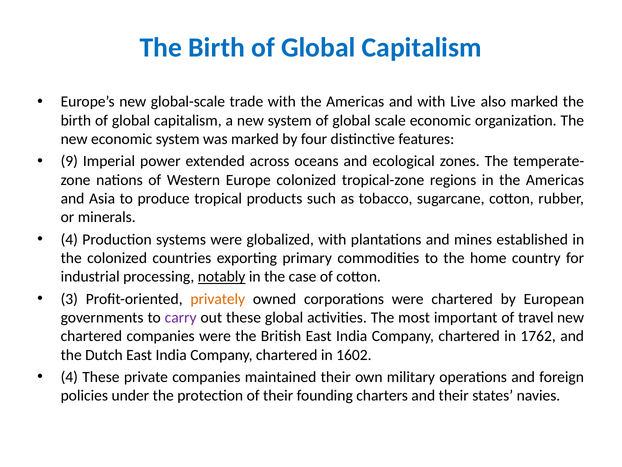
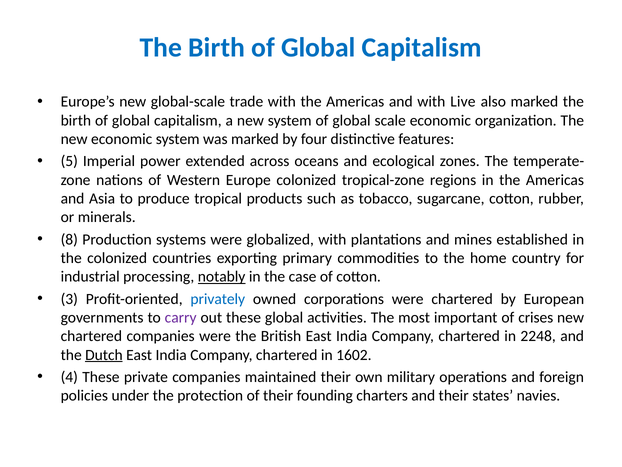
9: 9 -> 5 (69, 161)
4: 4 -> 8 (69, 239)
privately colour: orange -> blue (218, 299)
travel: travel -> crises (536, 317)
1762: 1762 -> 2248 (538, 336)
Dutch underline: none -> present (104, 355)
